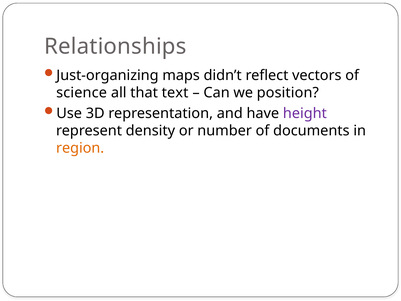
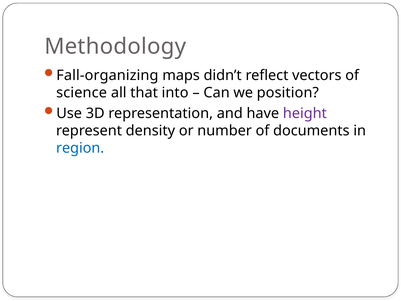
Relationships: Relationships -> Methodology (115, 46)
Just-organizing: Just-organizing -> Fall-organizing (107, 75)
text: text -> into (175, 93)
region colour: orange -> blue (80, 148)
